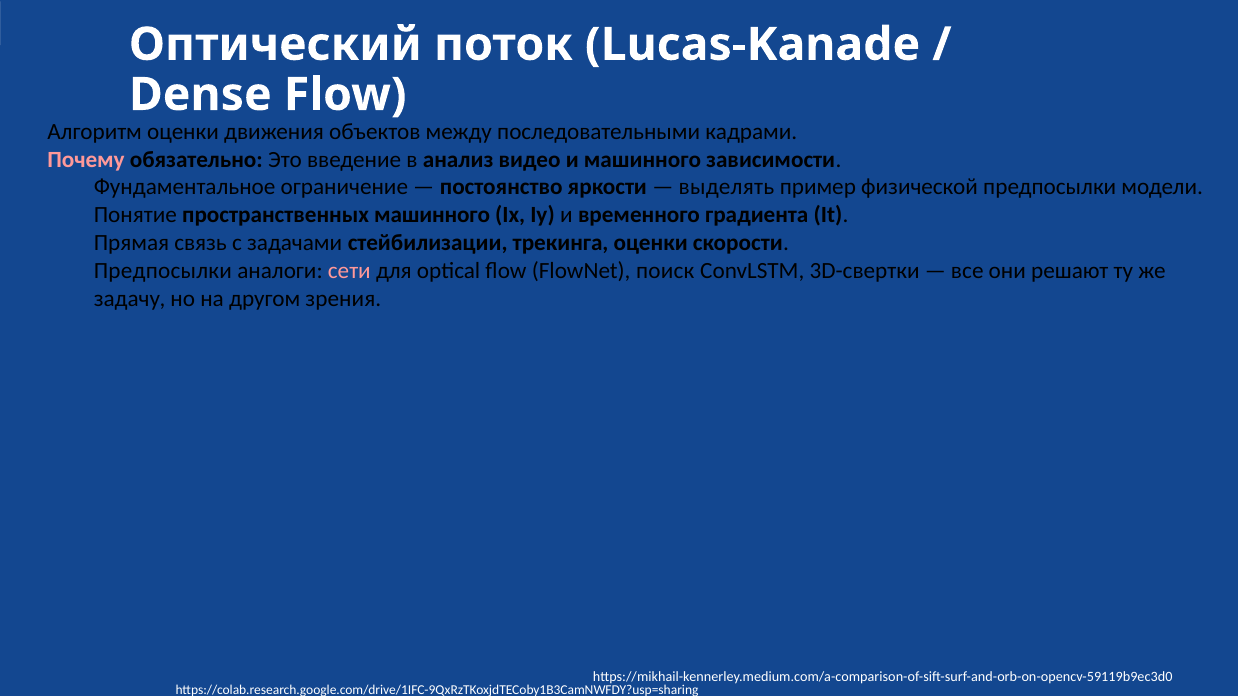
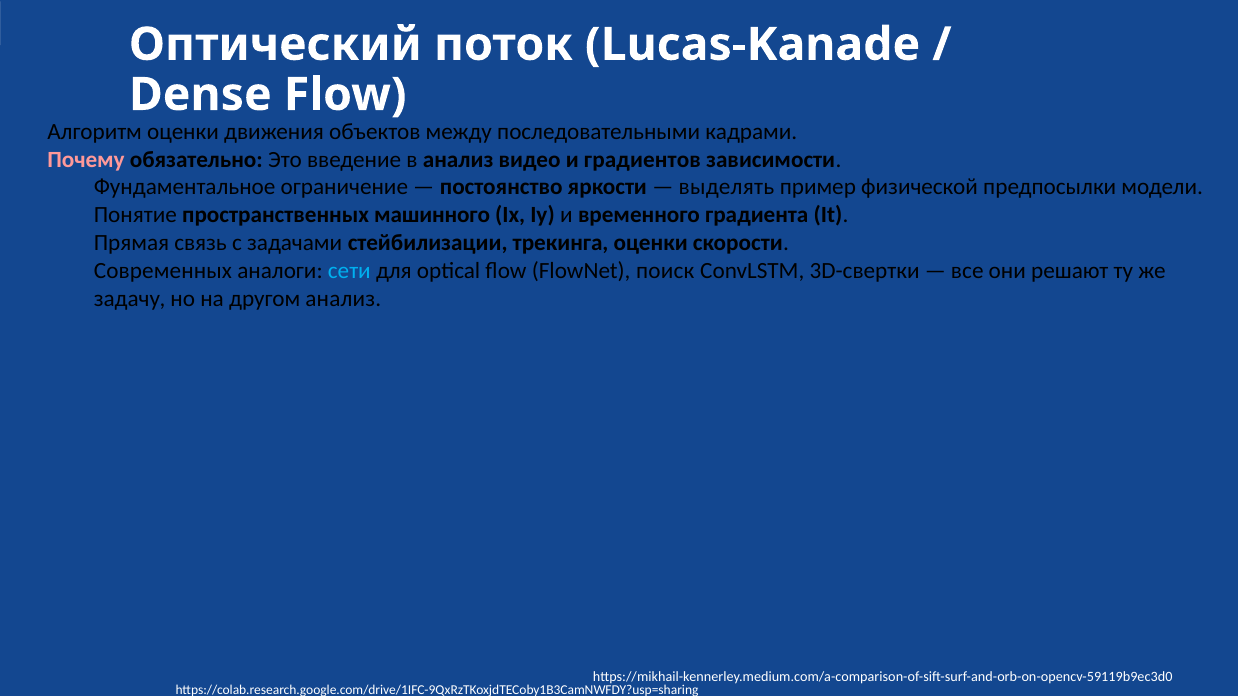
и машинного: машинного -> градиентов (642, 160)
Предпосылки: Предпосылки -> Современных (163, 271)
сети colour: pink -> light blue (349, 271)
другом зрения: зрения -> анализ (343, 299)
